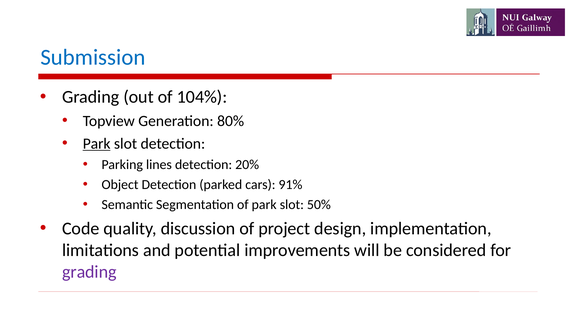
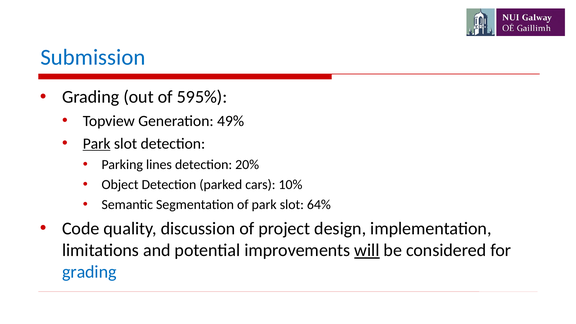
104%: 104% -> 595% (202, 97)
80%: 80% -> 49% (231, 121)
91%: 91% -> 10% (291, 185)
50%: 50% -> 64% (319, 205)
will underline: none -> present (367, 250)
grading colour: purple -> blue (89, 272)
